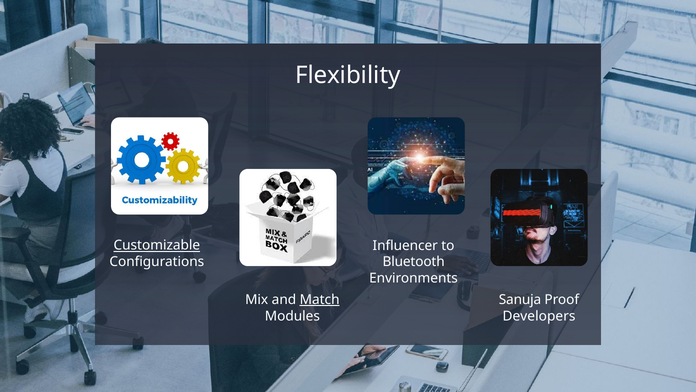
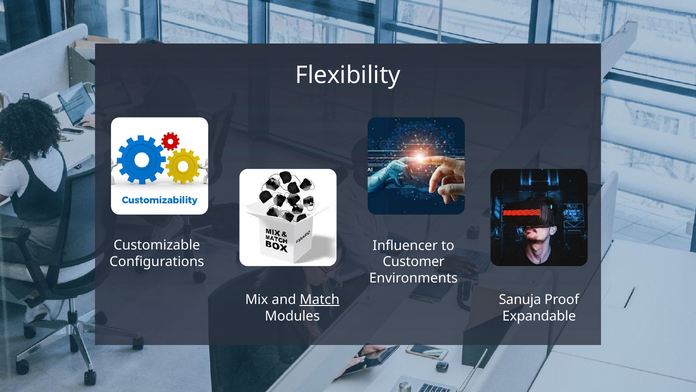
Customizable underline: present -> none (157, 245)
Bluetooth: Bluetooth -> Customer (414, 262)
Developers: Developers -> Expandable (539, 316)
